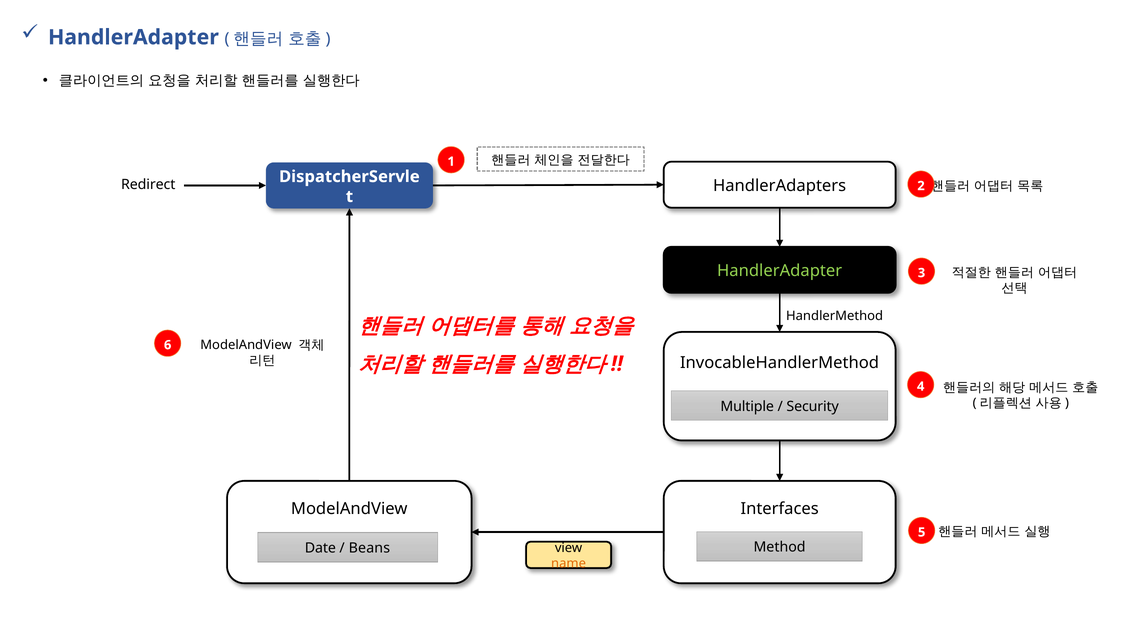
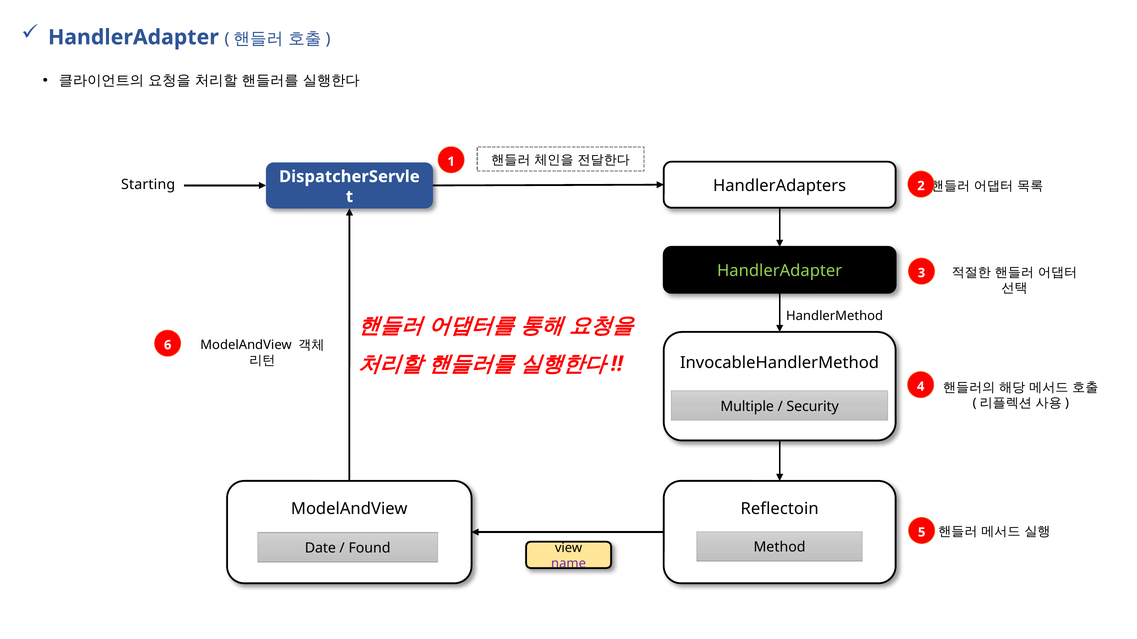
Redirect: Redirect -> Starting (148, 185)
Interfaces: Interfaces -> Reflectoin (780, 509)
Beans: Beans -> Found (370, 549)
name colour: orange -> purple (569, 564)
